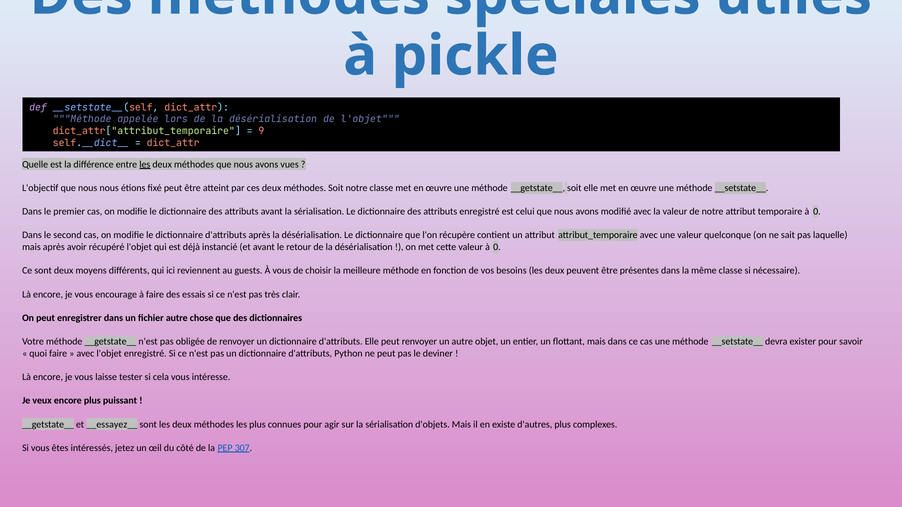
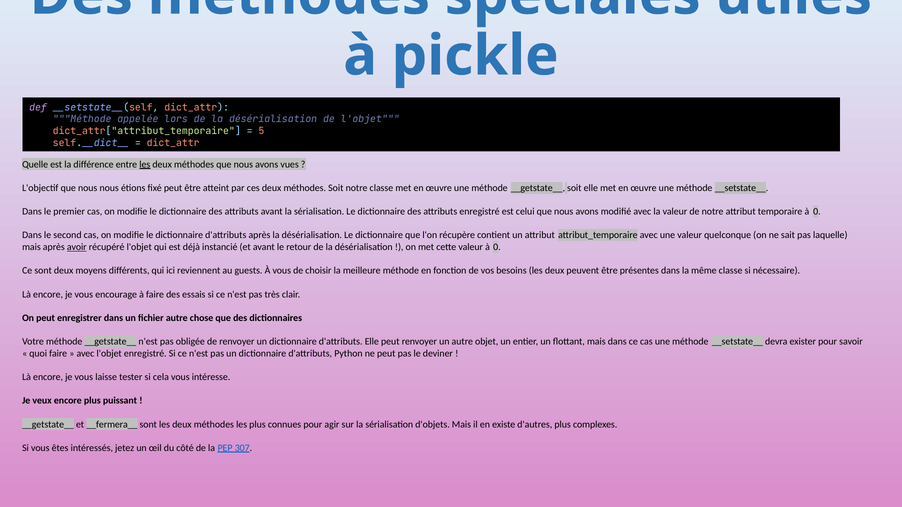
9: 9 -> 5 (261, 131)
avoir underline: none -> present (77, 247)
__essayez__: __essayez__ -> __fermera__ (112, 425)
